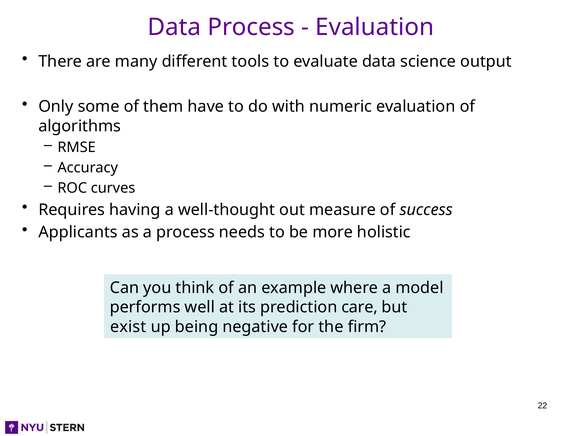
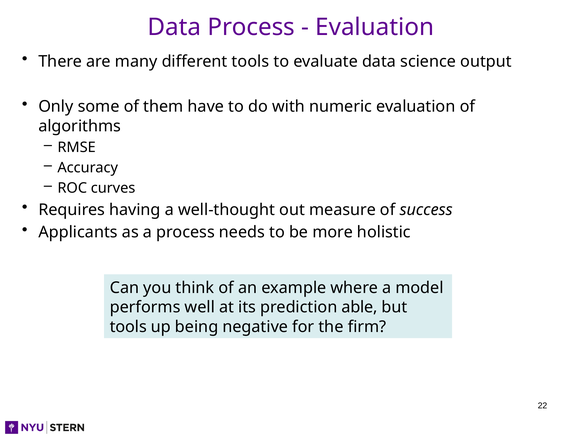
care: care -> able (360, 308)
exist: exist -> tools (128, 327)
